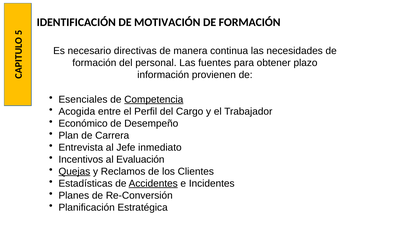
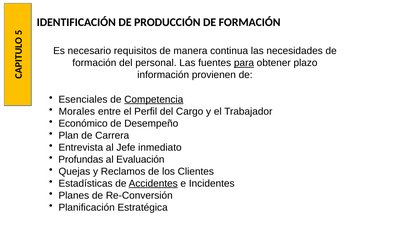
MOTIVACIÓN: MOTIVACIÓN -> PRODUCCIÓN (167, 22)
directivas: directivas -> requisitos (135, 51)
para underline: none -> present (244, 63)
Acogida: Acogida -> Morales (77, 112)
Incentivos: Incentivos -> Profundas (81, 160)
Quejas underline: present -> none (74, 172)
